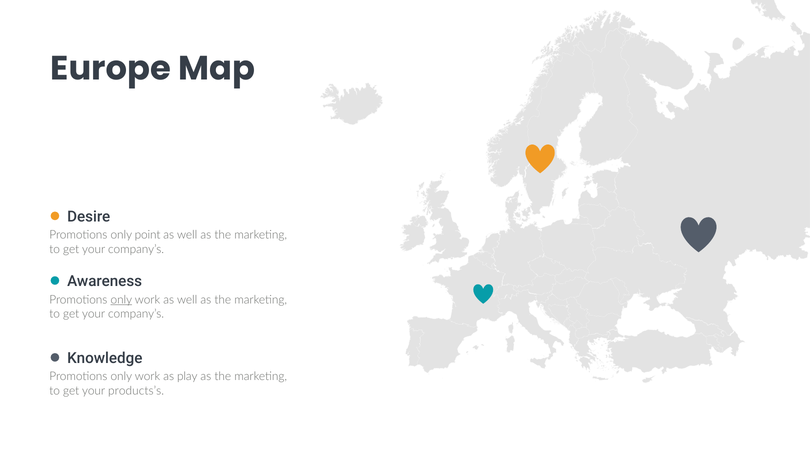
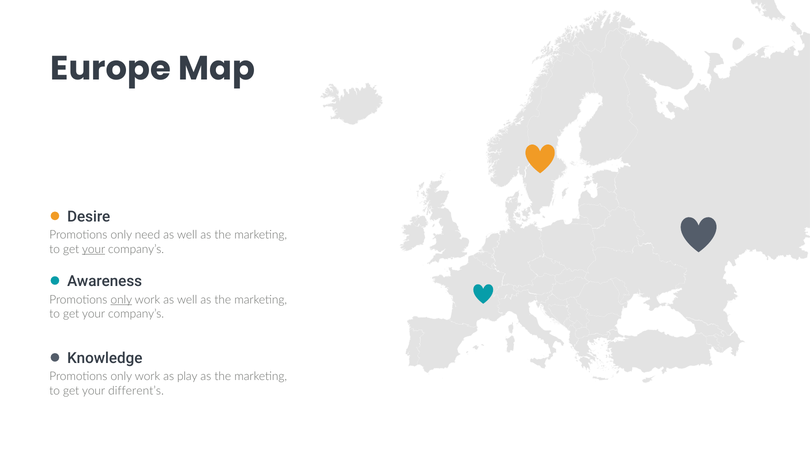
point: point -> need (147, 235)
your underline: none -> present (94, 249)
products’s: products’s -> different’s (136, 390)
